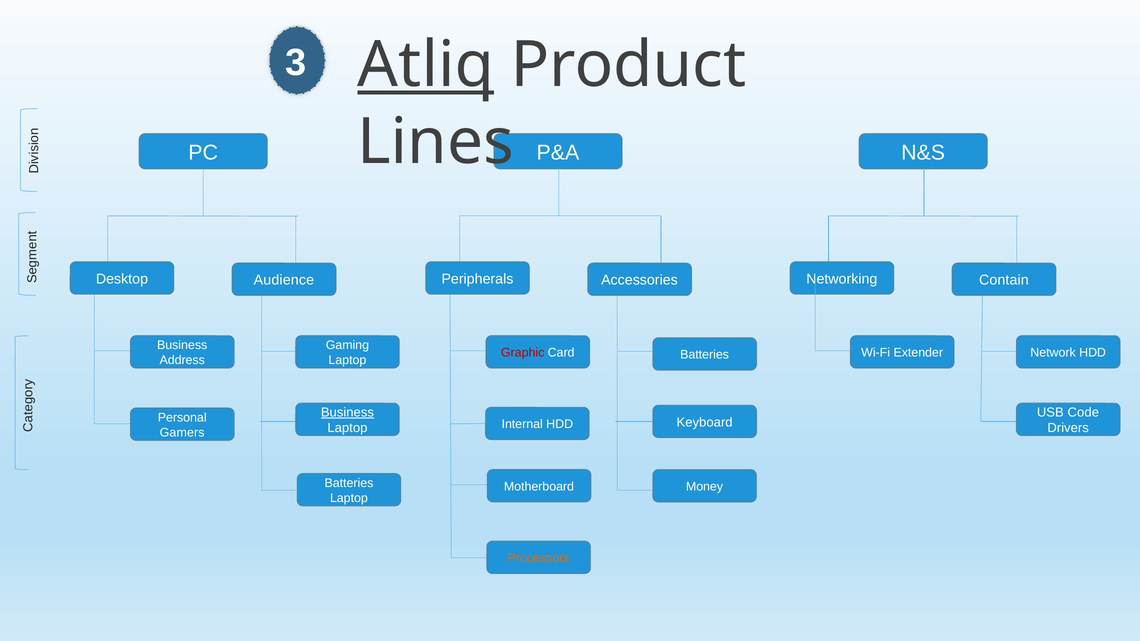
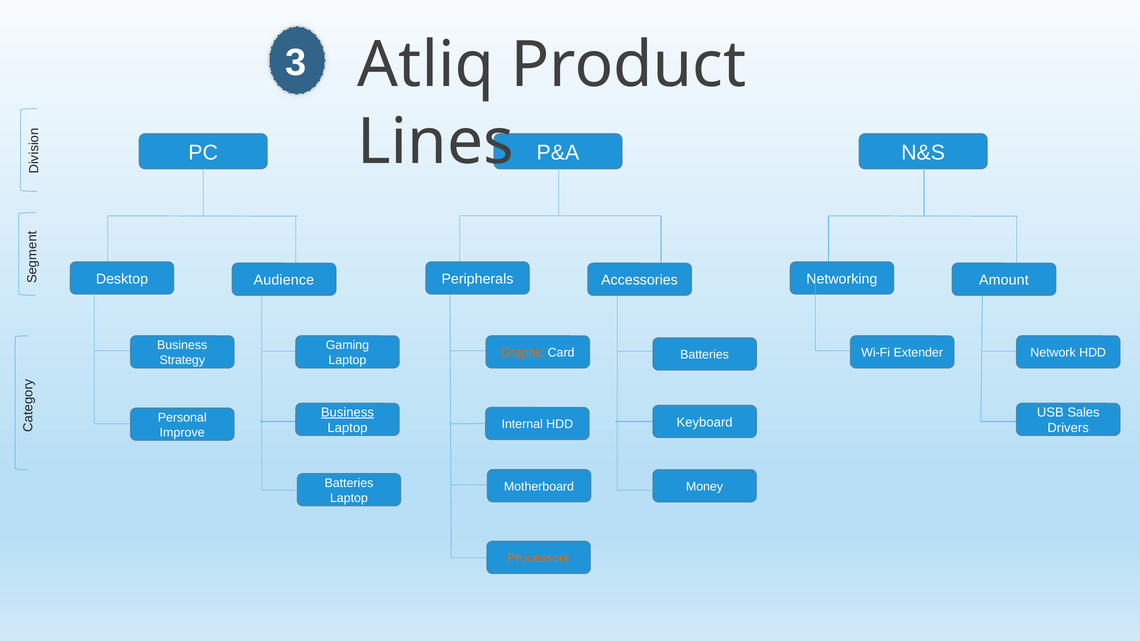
Atliq underline: present -> none (426, 65)
Contain: Contain -> Amount (1004, 280)
Graphic colour: red -> orange (523, 353)
Address: Address -> Strategy (182, 360)
Code: Code -> Sales (1083, 413)
Gamers: Gamers -> Improve (182, 433)
